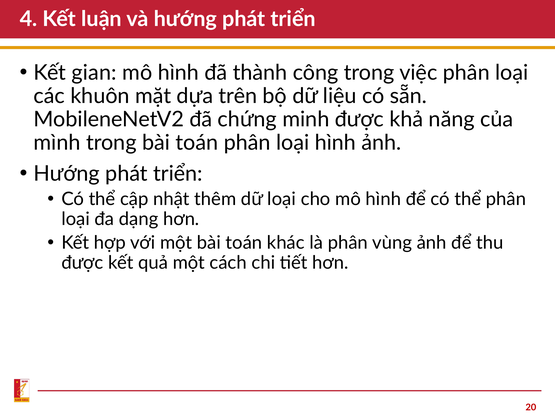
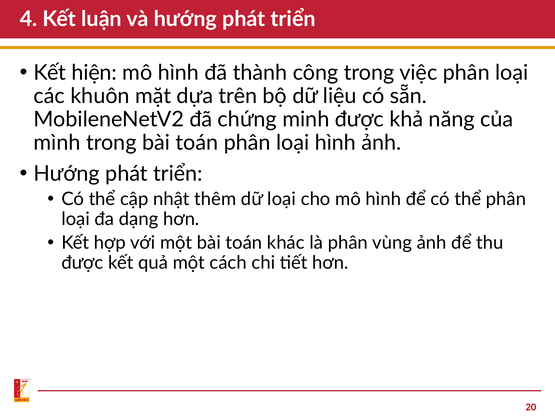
gian: gian -> hiện (94, 73)
